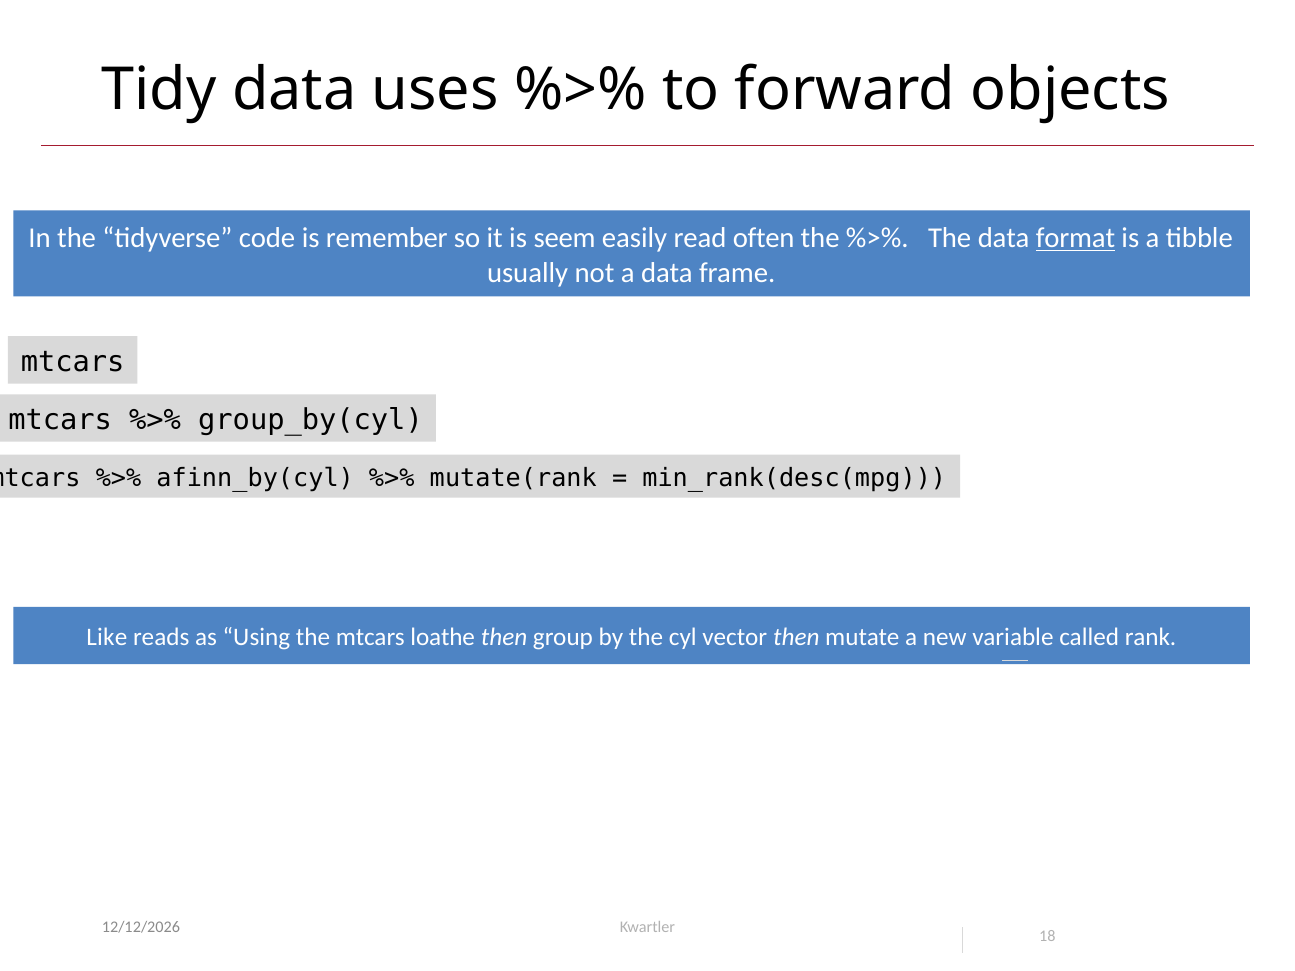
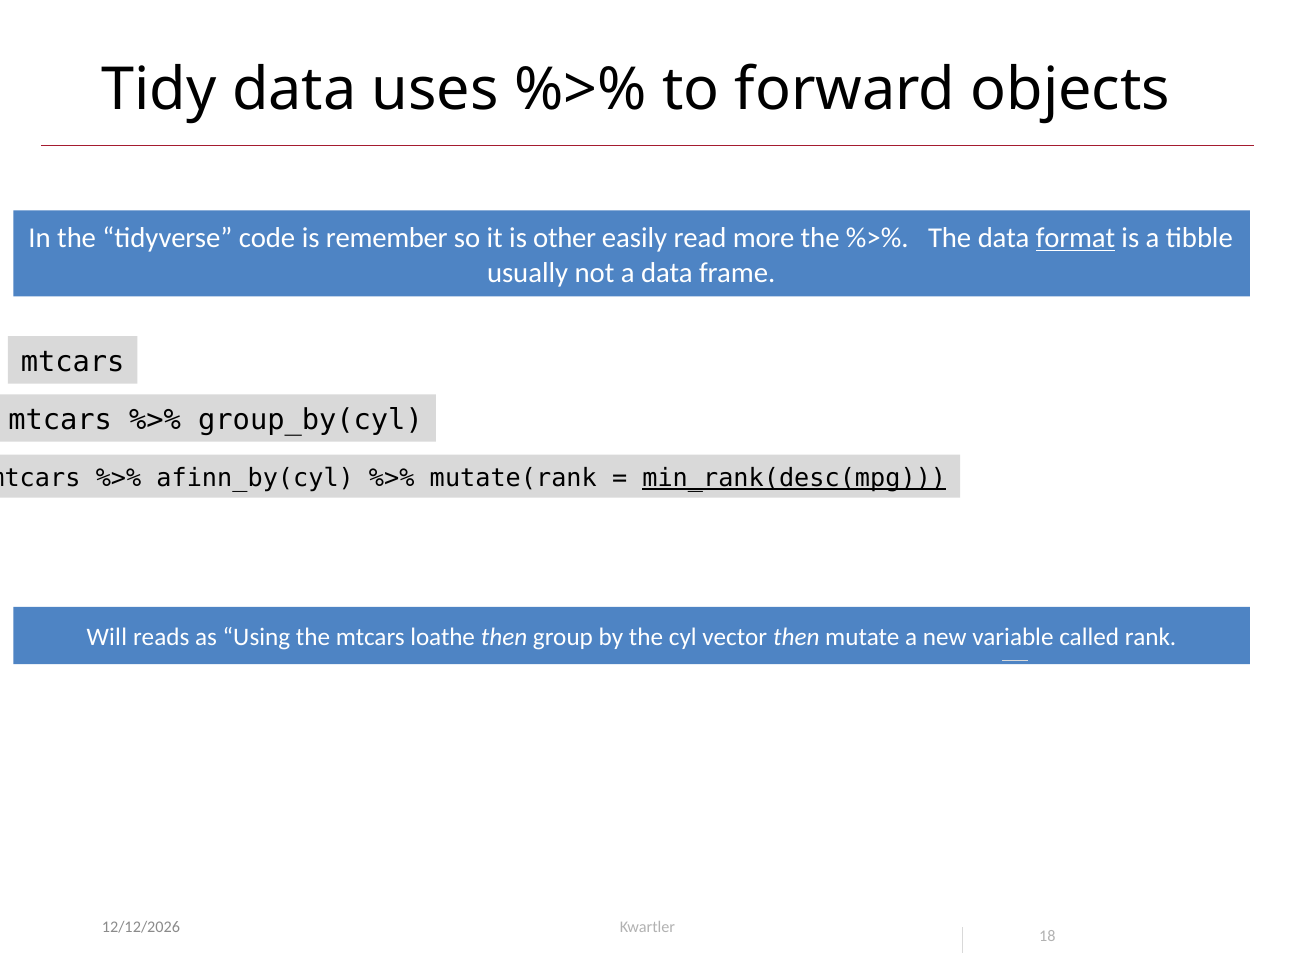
seem: seem -> other (565, 238)
often: often -> more (764, 238)
min_rank(desc(mpg underline: none -> present (794, 478)
Like: Like -> Will (107, 637)
